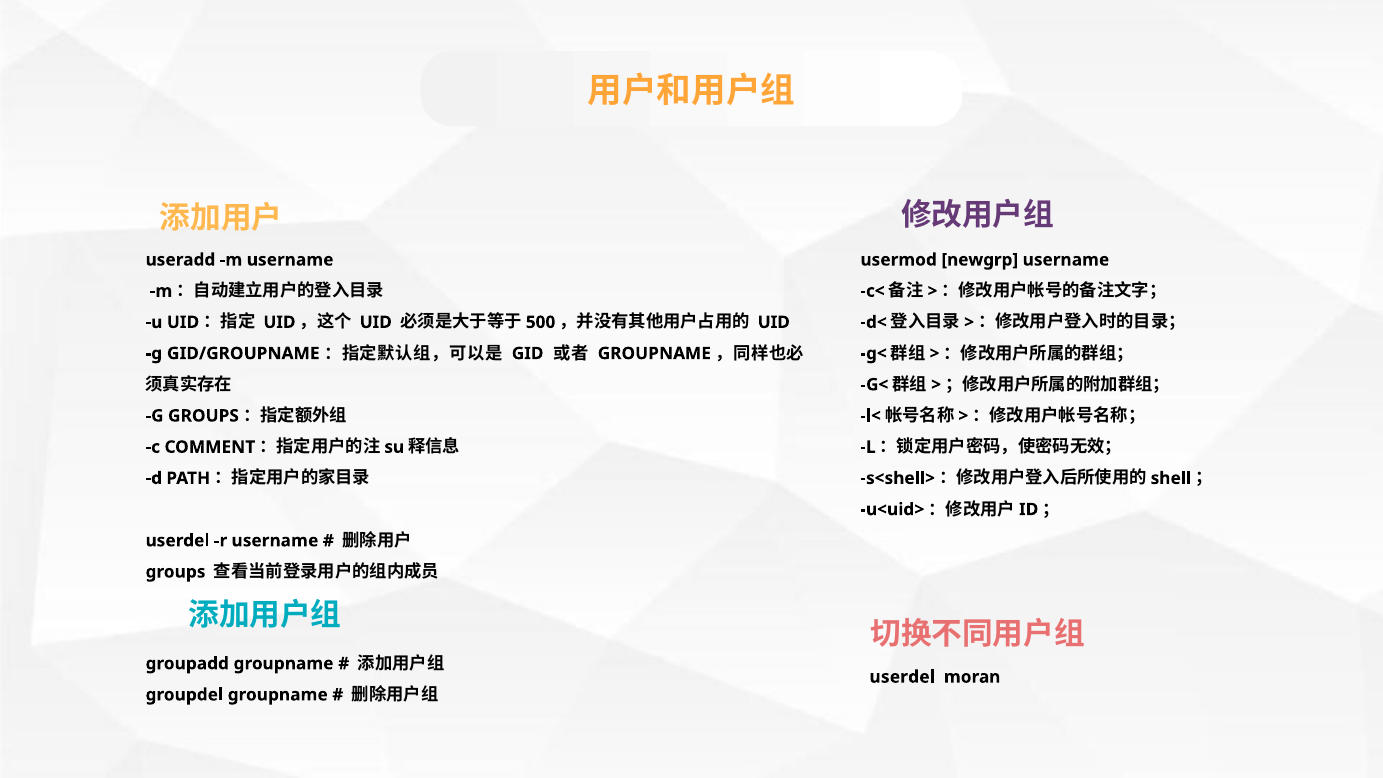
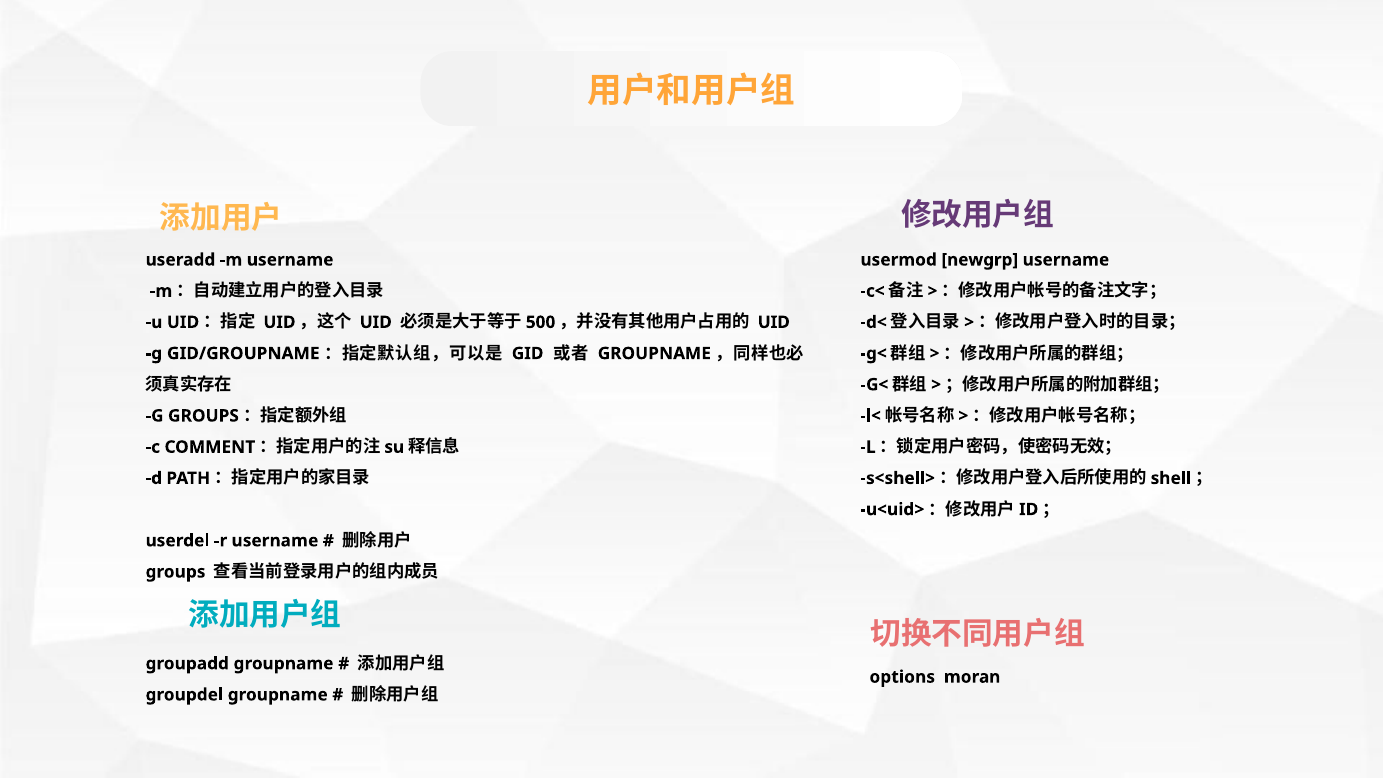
userdel: userdel -> options (902, 677)
